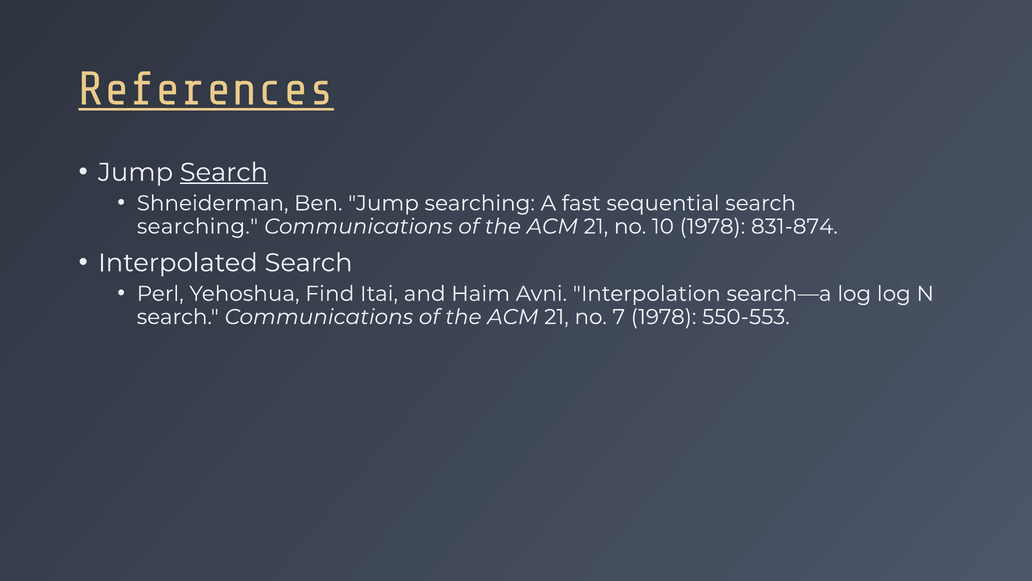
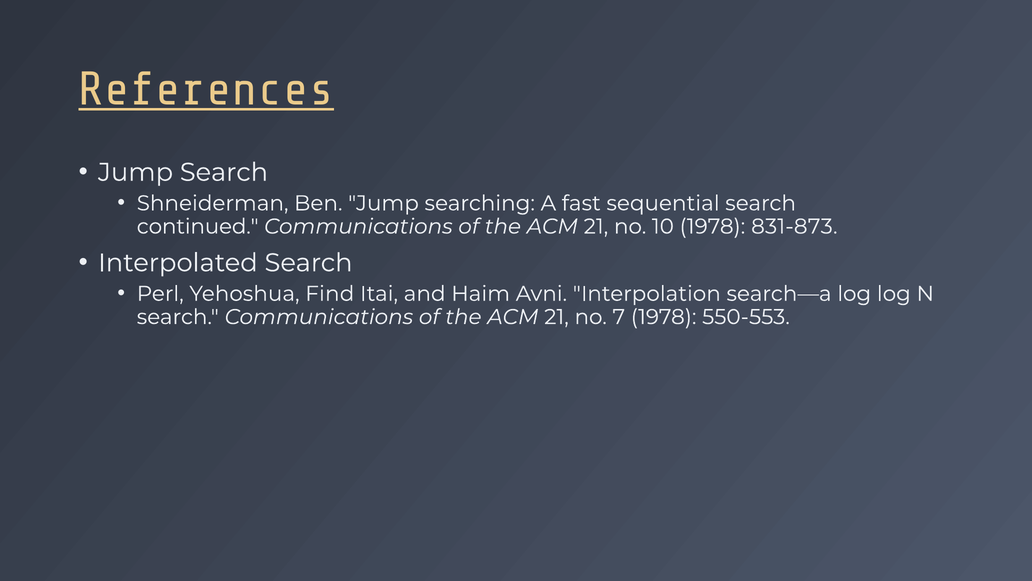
Search underline: present -> none (224, 172)
searching: searching -> continued (198, 226)
831-874: 831-874 -> 831-873 (794, 226)
